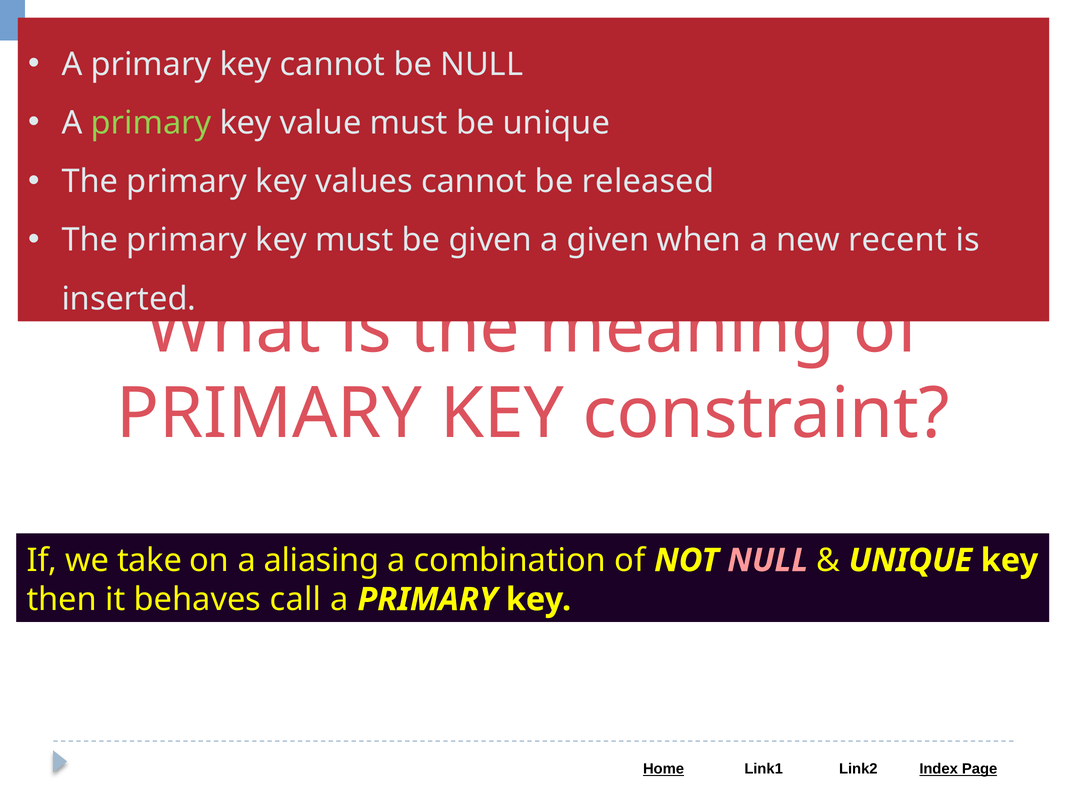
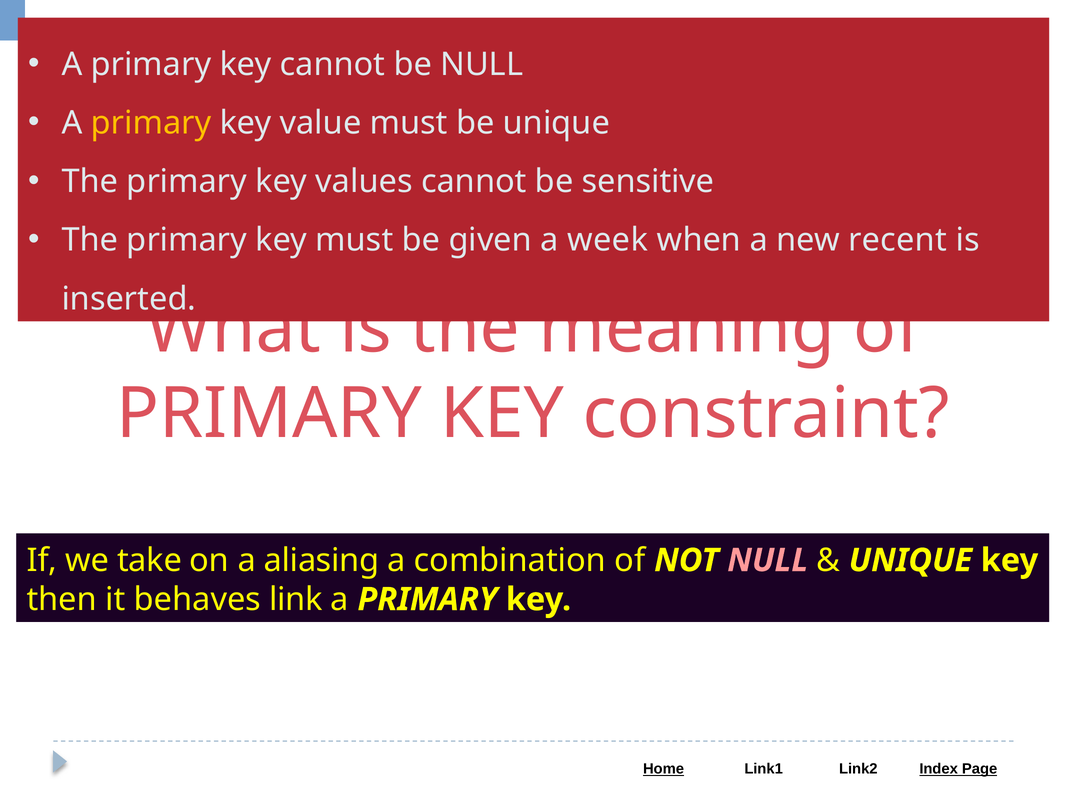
primary colour: light green -> yellow (151, 123)
released: released -> sensitive (648, 182)
a given: given -> week (608, 240)
call: call -> link (296, 600)
